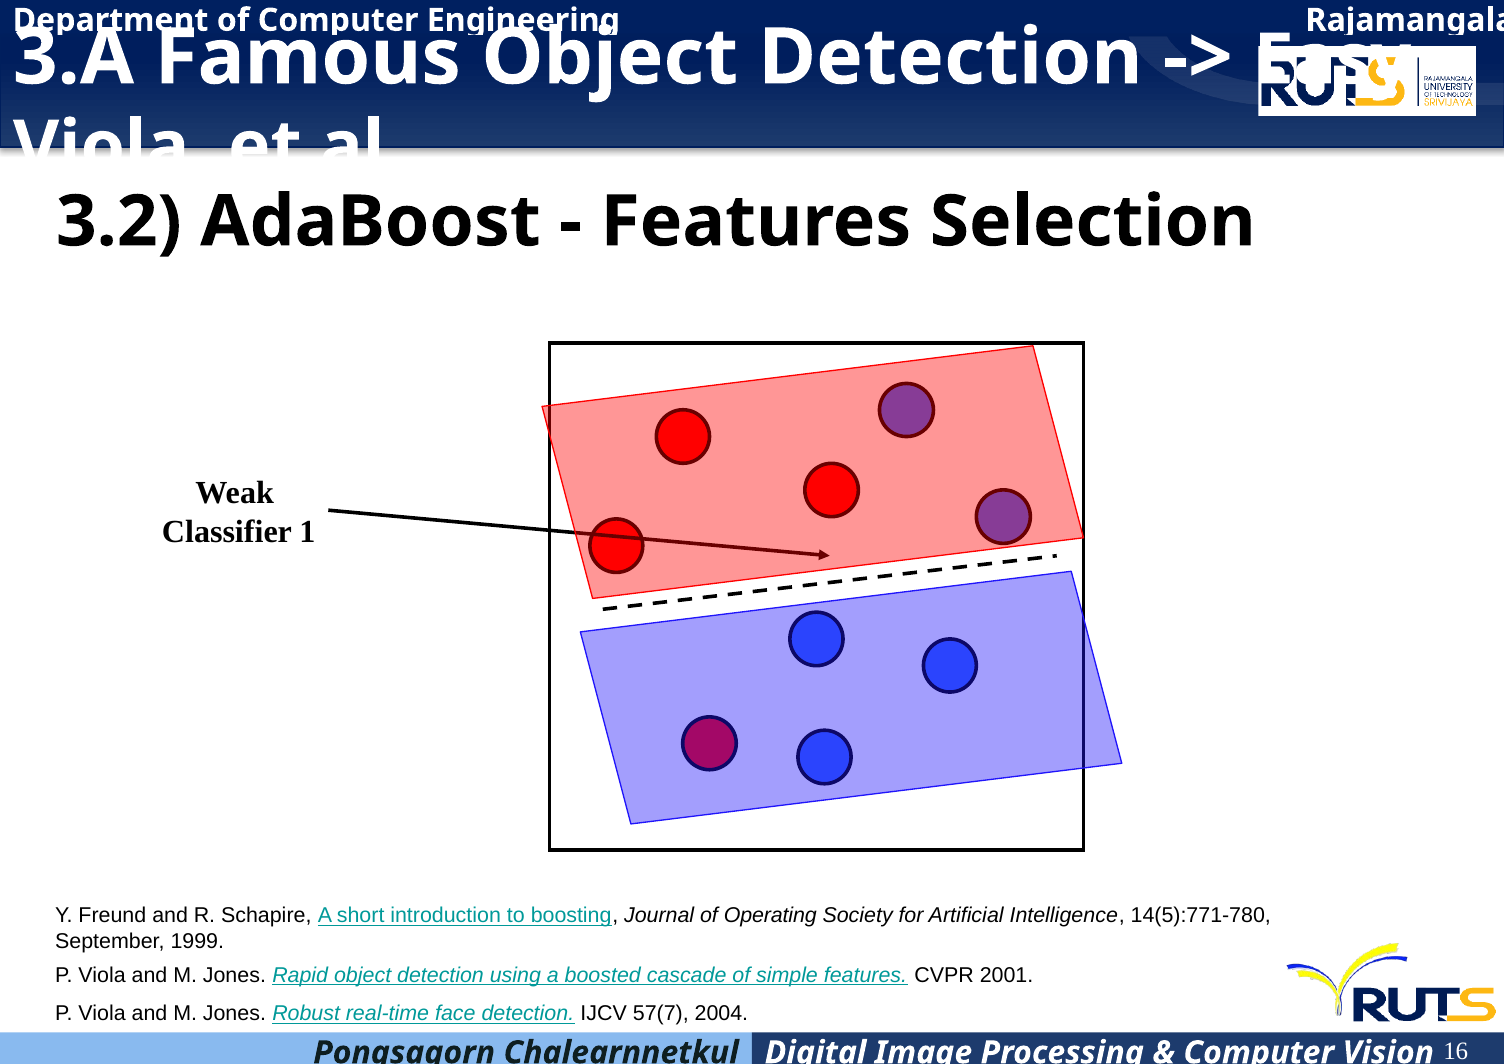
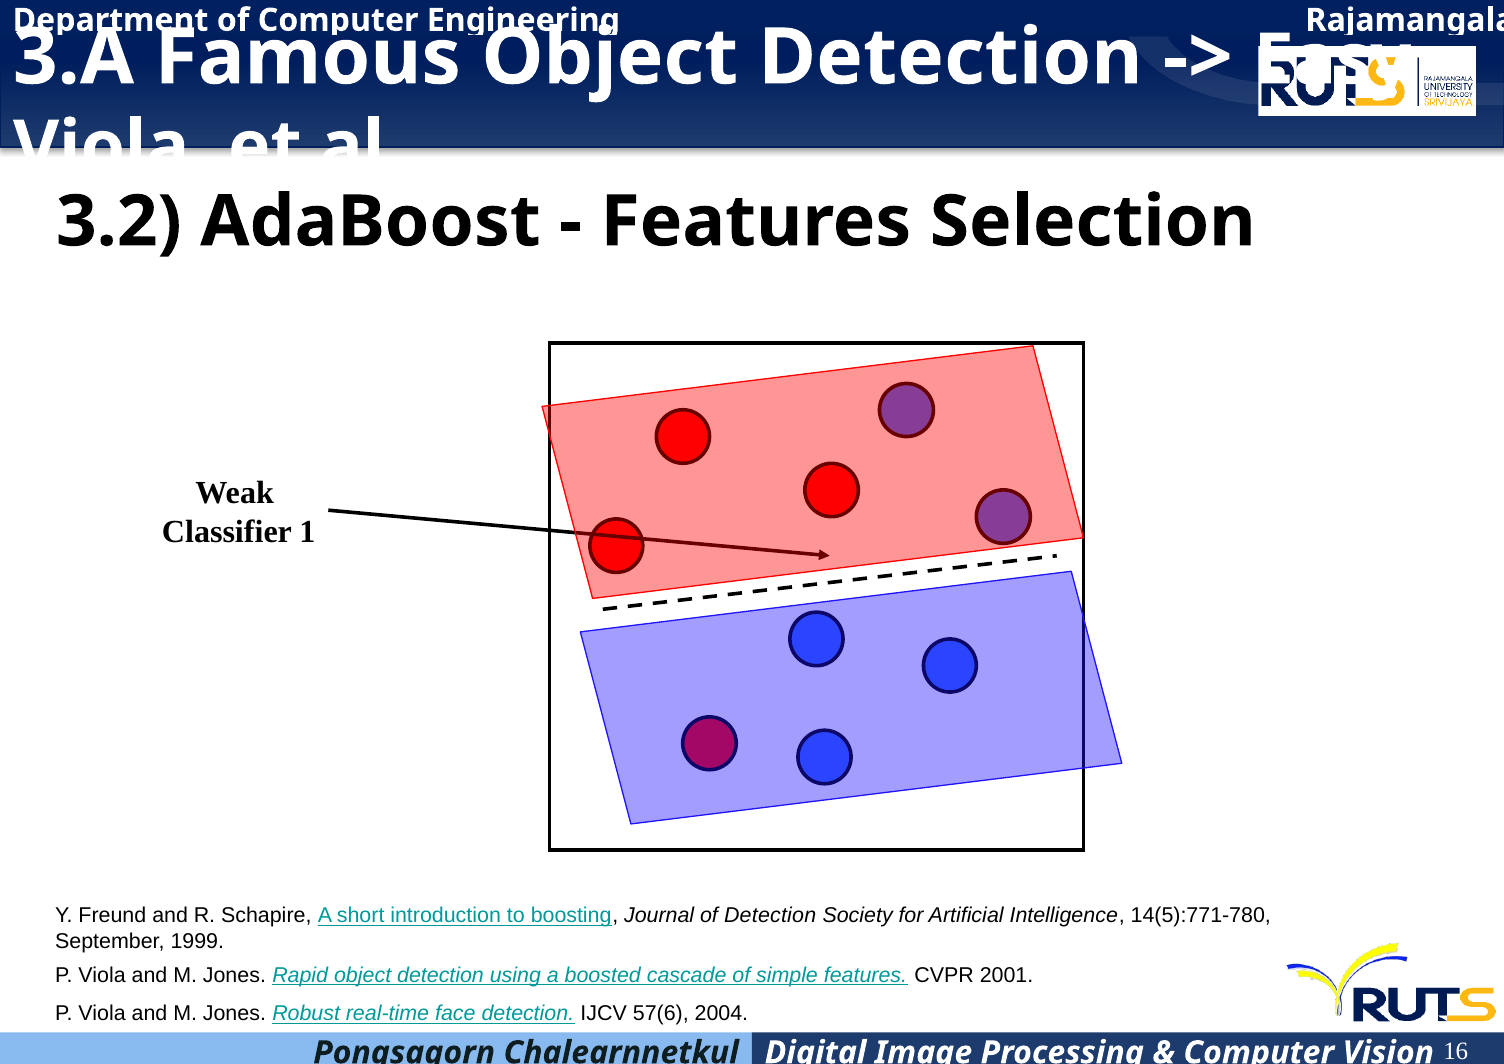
of Operating: Operating -> Detection (770, 916)
57(7: 57(7 -> 57(6 (661, 1015)
